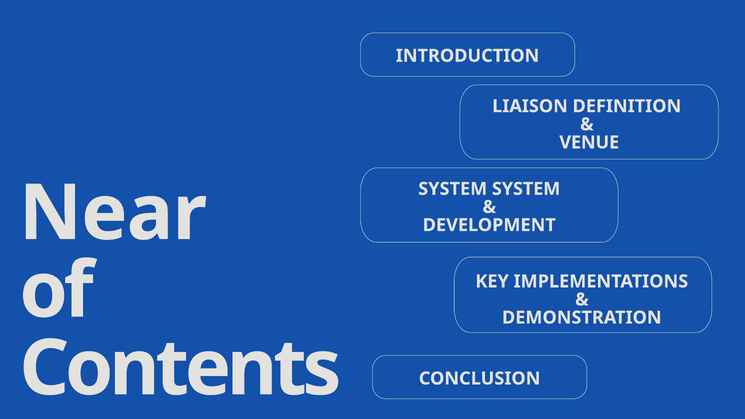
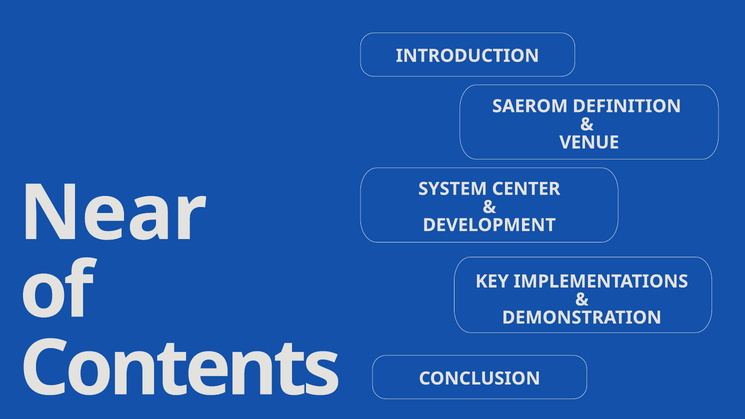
LIAISON: LIAISON -> SAEROM (530, 106)
SYSTEM SYSTEM: SYSTEM -> CENTER (526, 189)
